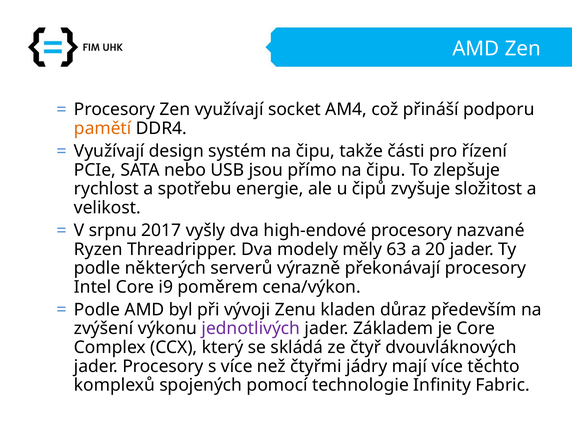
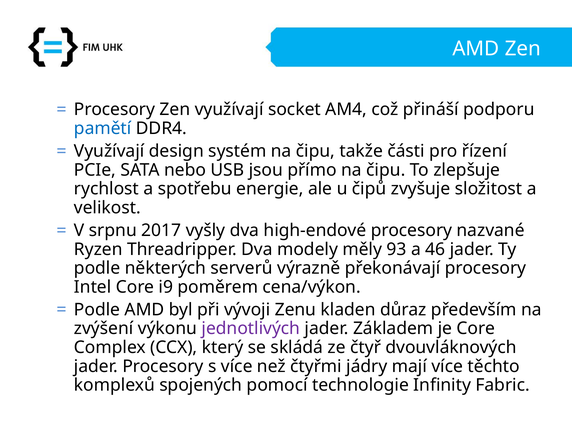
pamětí colour: orange -> blue (103, 128)
63: 63 -> 93 (397, 249)
20: 20 -> 46 (435, 249)
